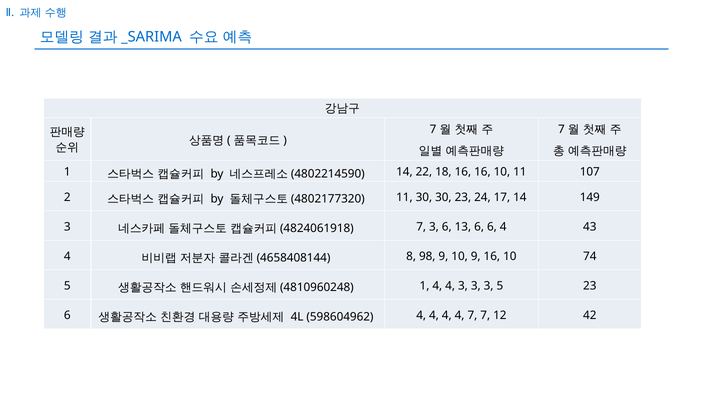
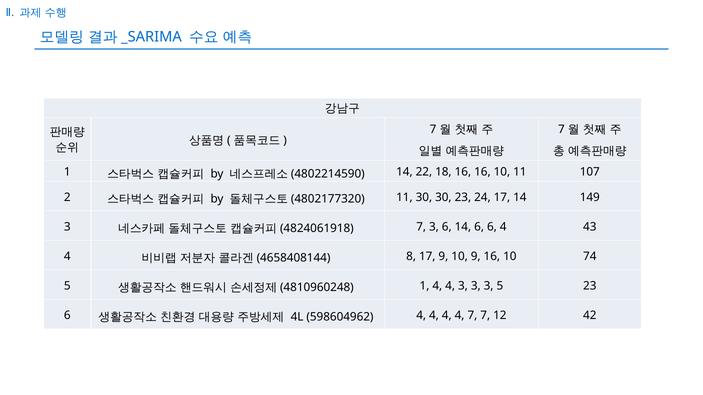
6 13: 13 -> 14 (463, 227)
8 98: 98 -> 17 (427, 257)
